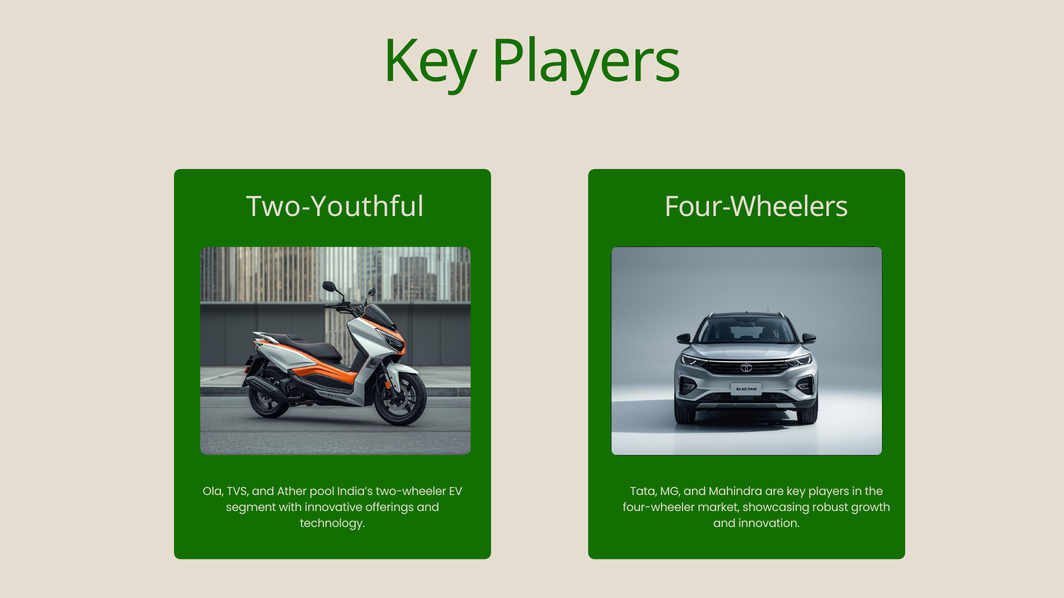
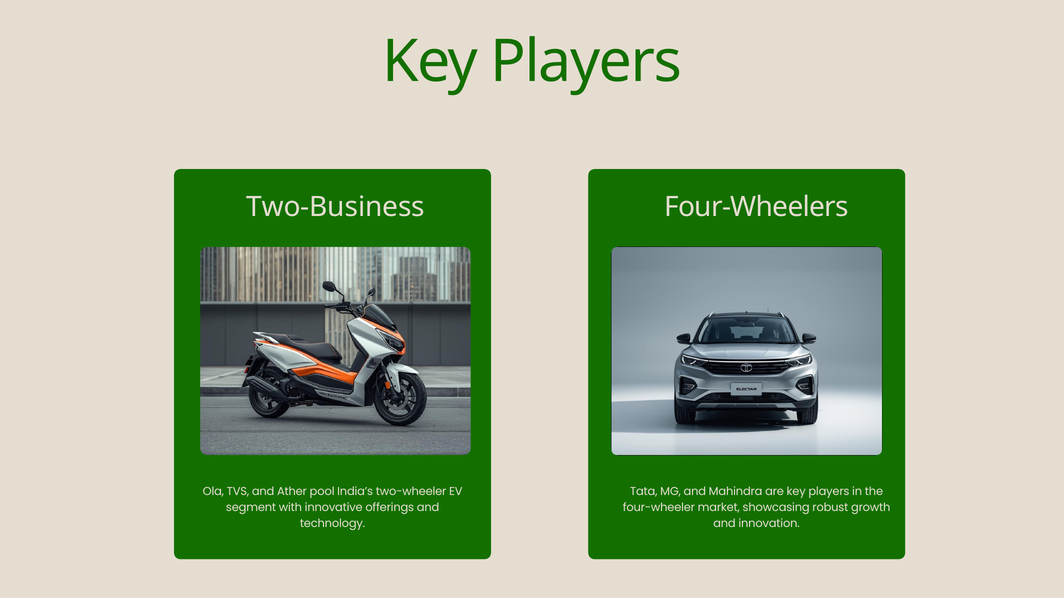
Two-Youthful: Two-Youthful -> Two-Business (336, 207)
